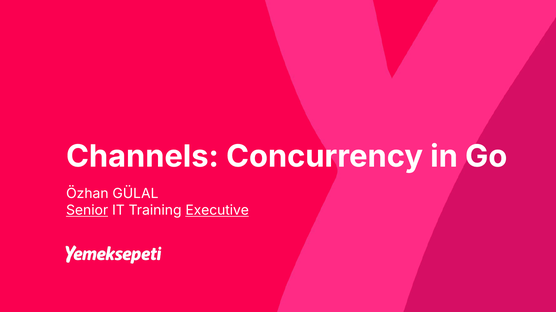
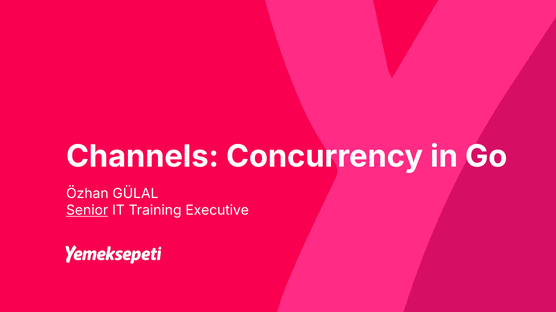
Executive underline: present -> none (217, 211)
